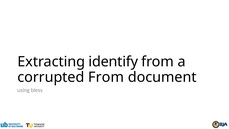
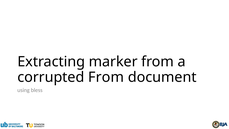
identify: identify -> marker (113, 62)
